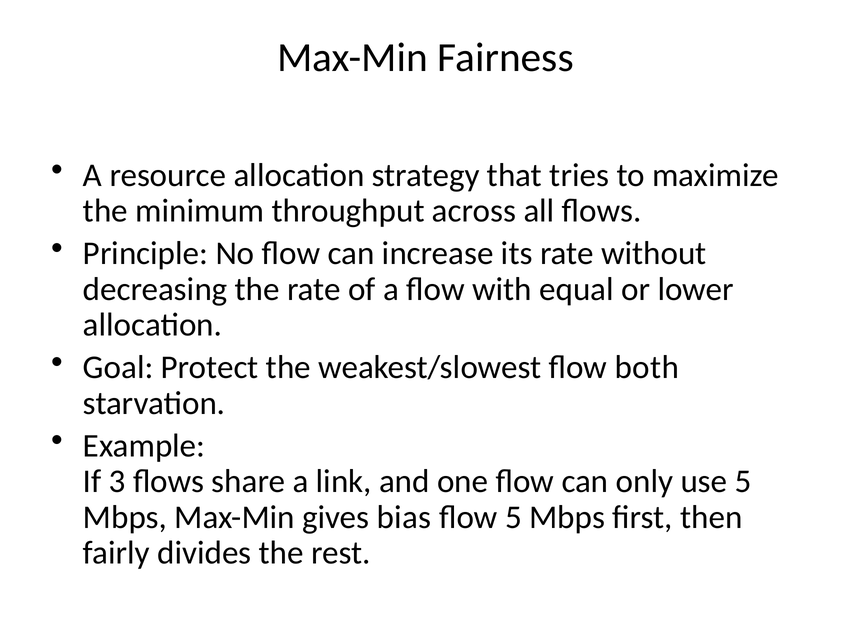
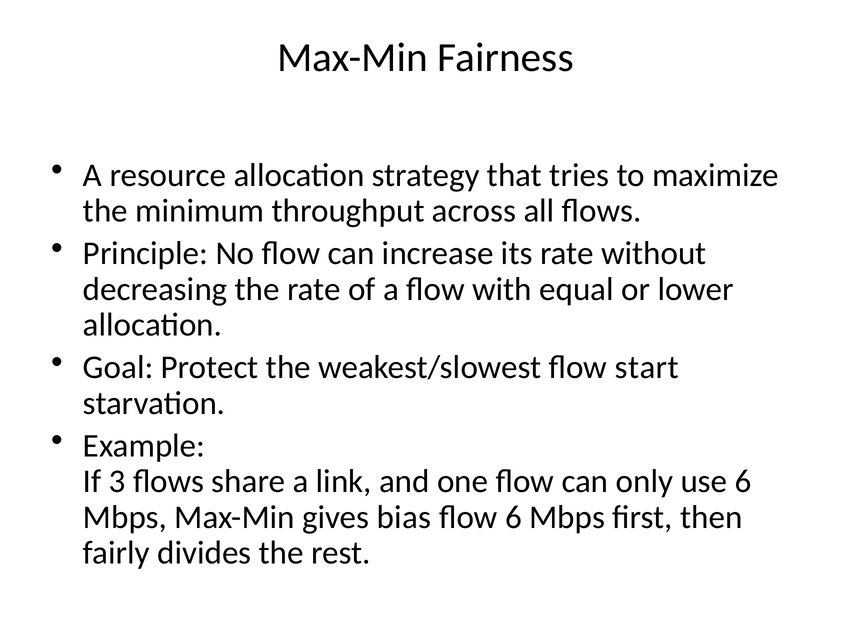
both: both -> start (647, 368)
use 5: 5 -> 6 (743, 482)
flow 5: 5 -> 6 (513, 518)
